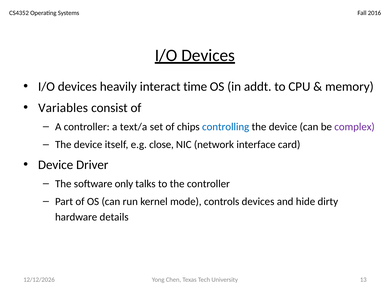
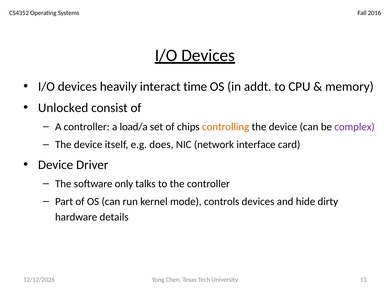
Variables: Variables -> Unlocked (63, 108)
text/a: text/a -> load/a (134, 127)
controlling colour: blue -> orange (226, 127)
close: close -> does (161, 144)
